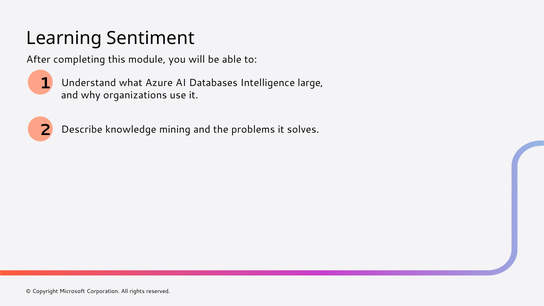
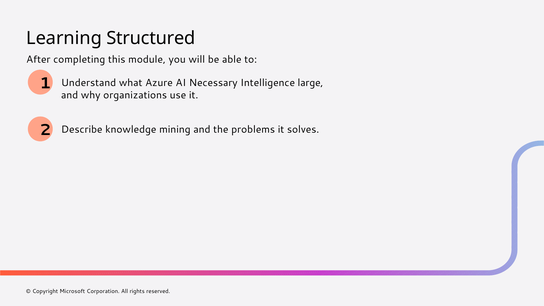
Sentiment: Sentiment -> Structured (151, 38)
Databases: Databases -> Necessary (213, 83)
